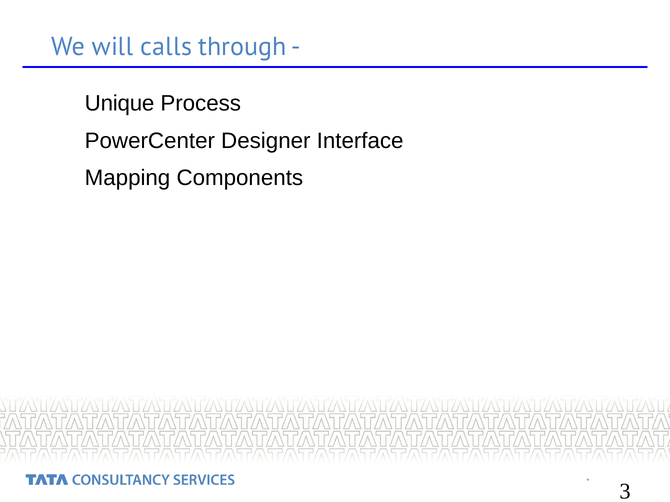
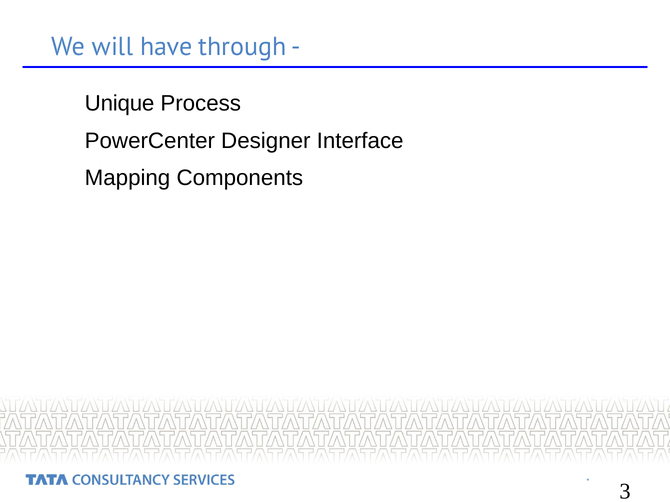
calls: calls -> have (166, 46)
